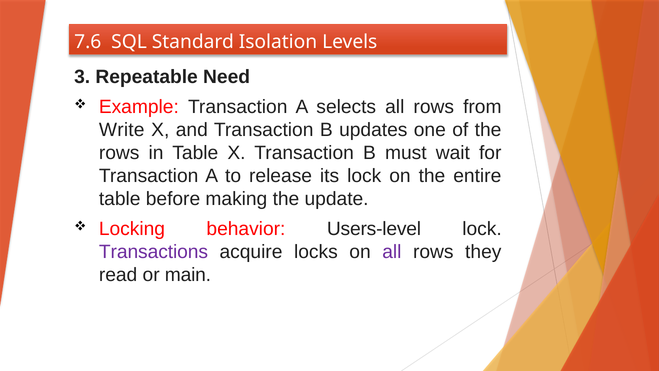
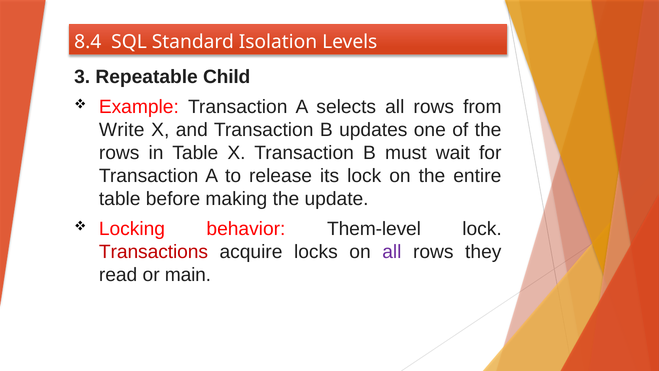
7.6: 7.6 -> 8.4 (88, 42)
Need: Need -> Child (227, 77)
Users-level: Users-level -> Them-level (374, 229)
Transactions colour: purple -> red (153, 252)
